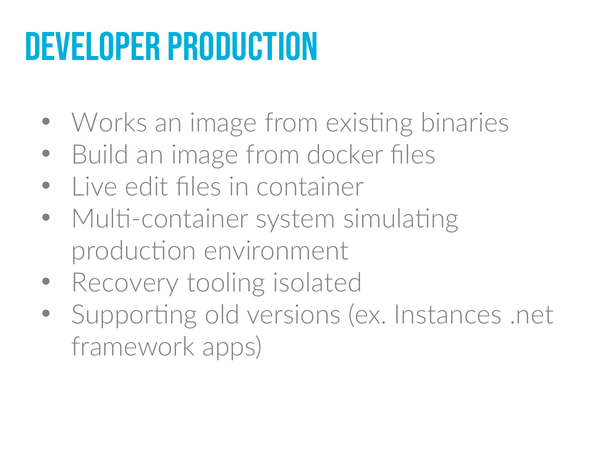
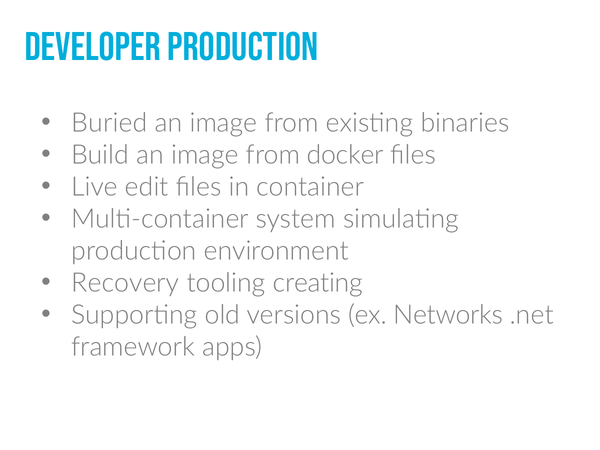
Works: Works -> Buried (109, 123)
isolated: isolated -> creating (318, 283)
Instances: Instances -> Networks (448, 315)
